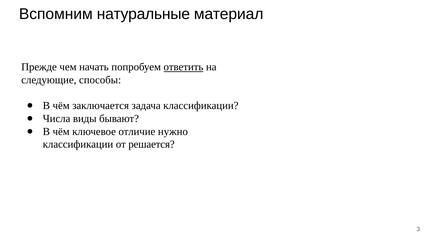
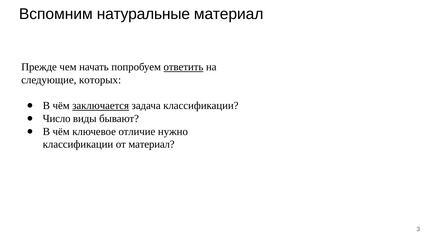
способы: способы -> которых (100, 80)
заключается underline: none -> present (101, 106)
Числа: Числа -> Число (57, 119)
от решается: решается -> материал (152, 144)
